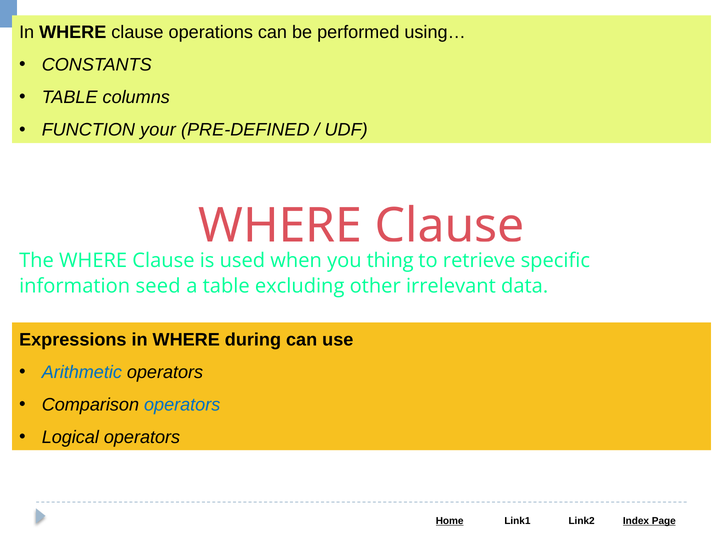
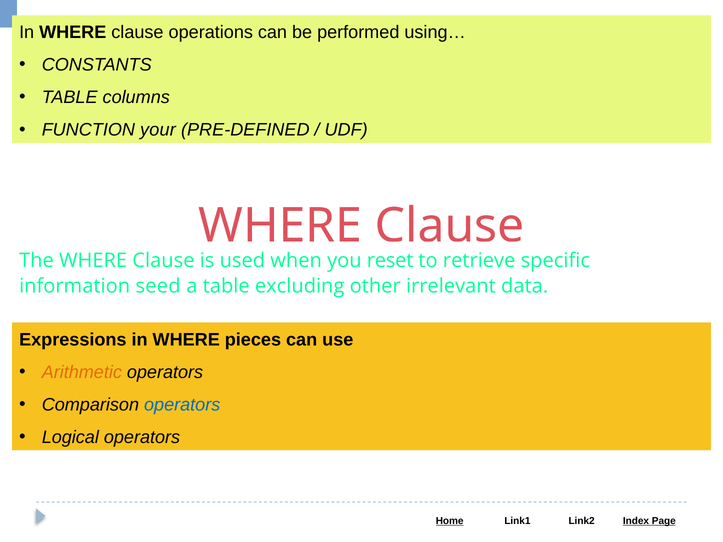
thing: thing -> reset (390, 261)
during: during -> pieces (253, 340)
Arithmetic colour: blue -> orange (82, 372)
